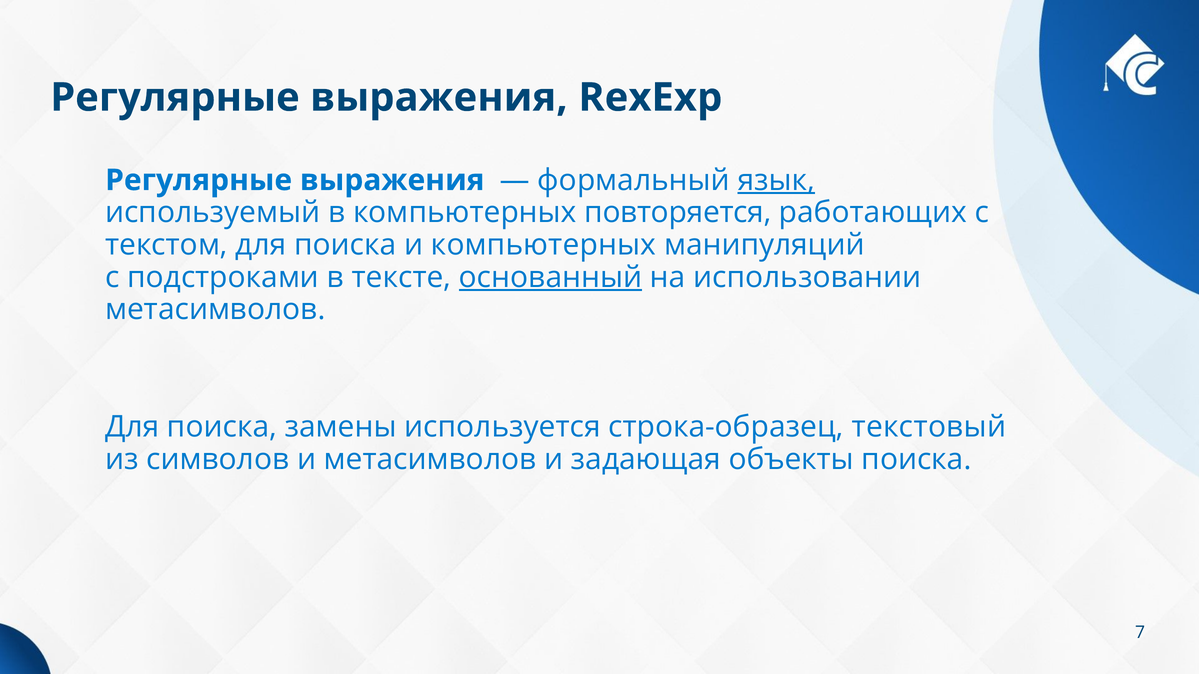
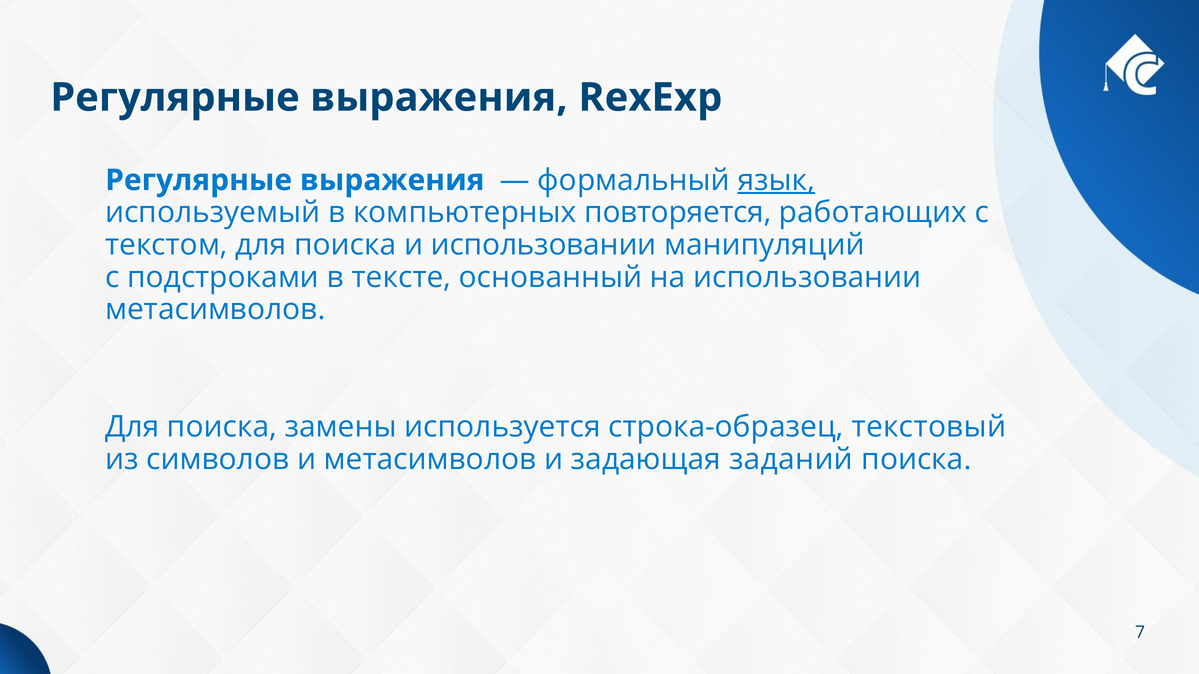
и компьютерных: компьютерных -> использовании (544, 245)
основанный underline: present -> none (551, 277)
объекты: объекты -> заданий (791, 460)
